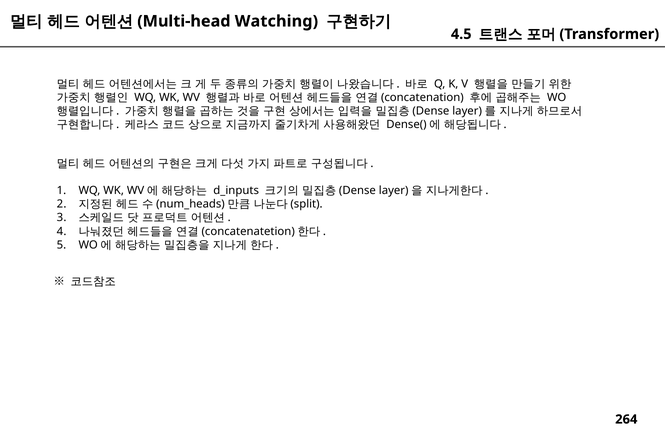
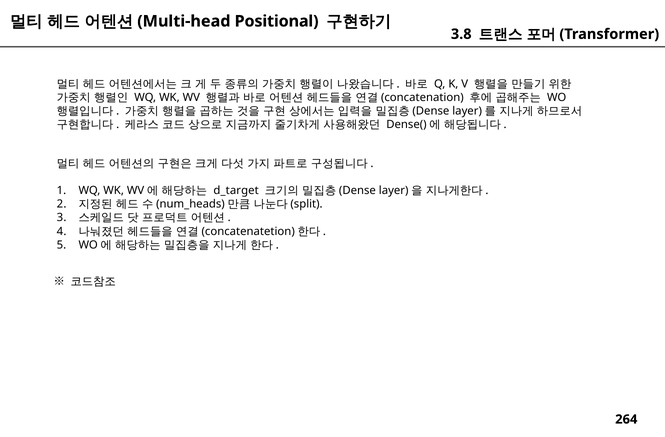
Watching: Watching -> Positional (277, 21)
4.5: 4.5 -> 3.8 (461, 34)
d_inputs: d_inputs -> d_target (236, 190)
